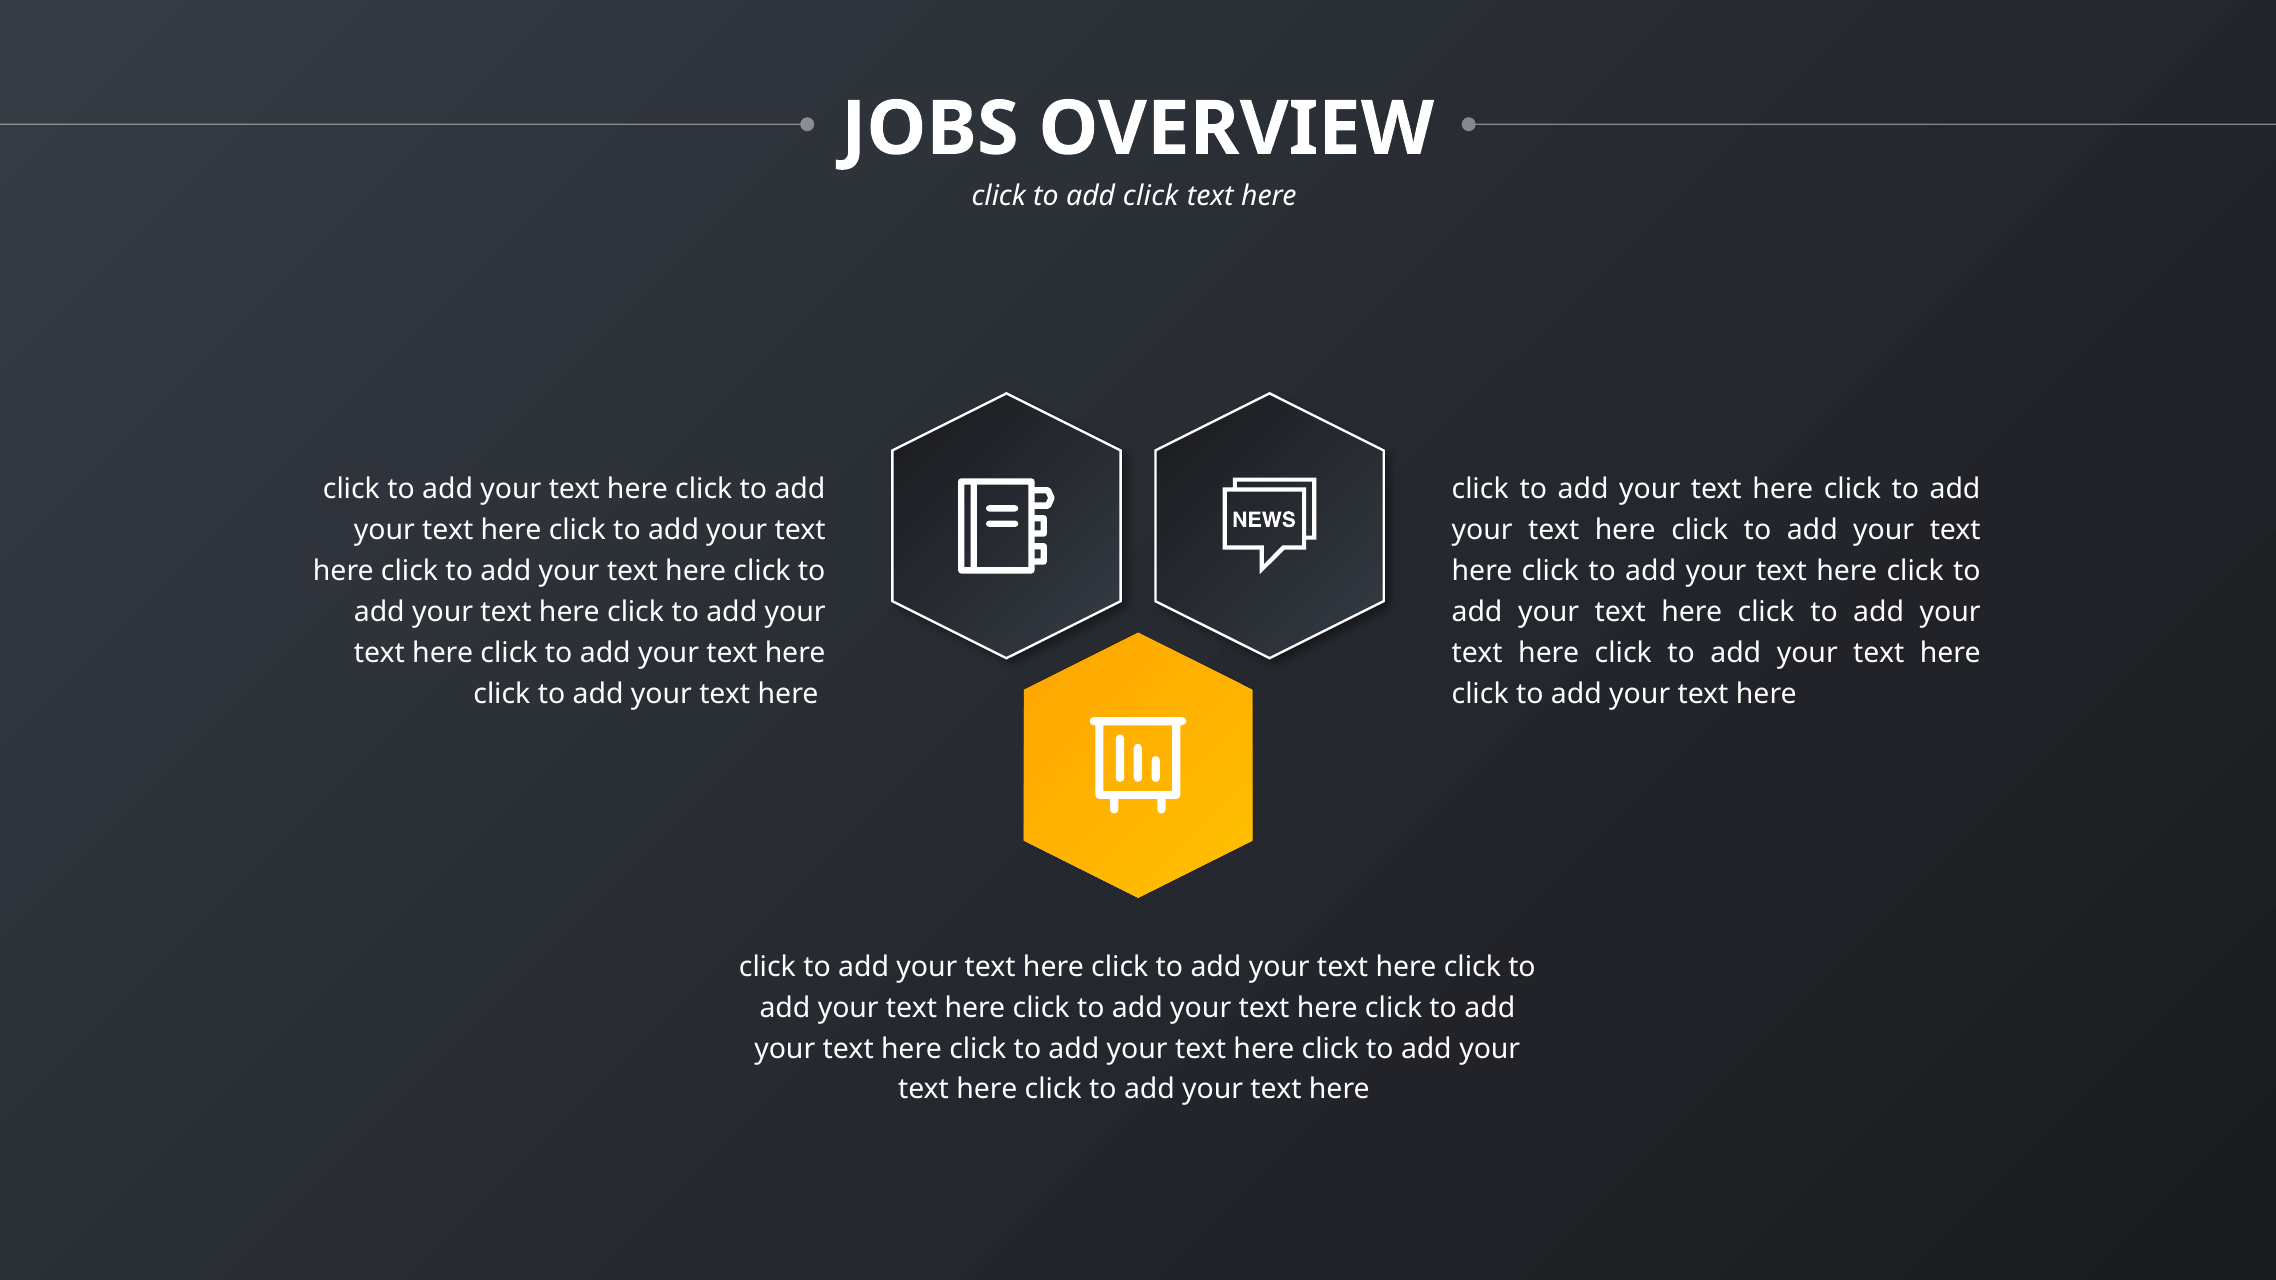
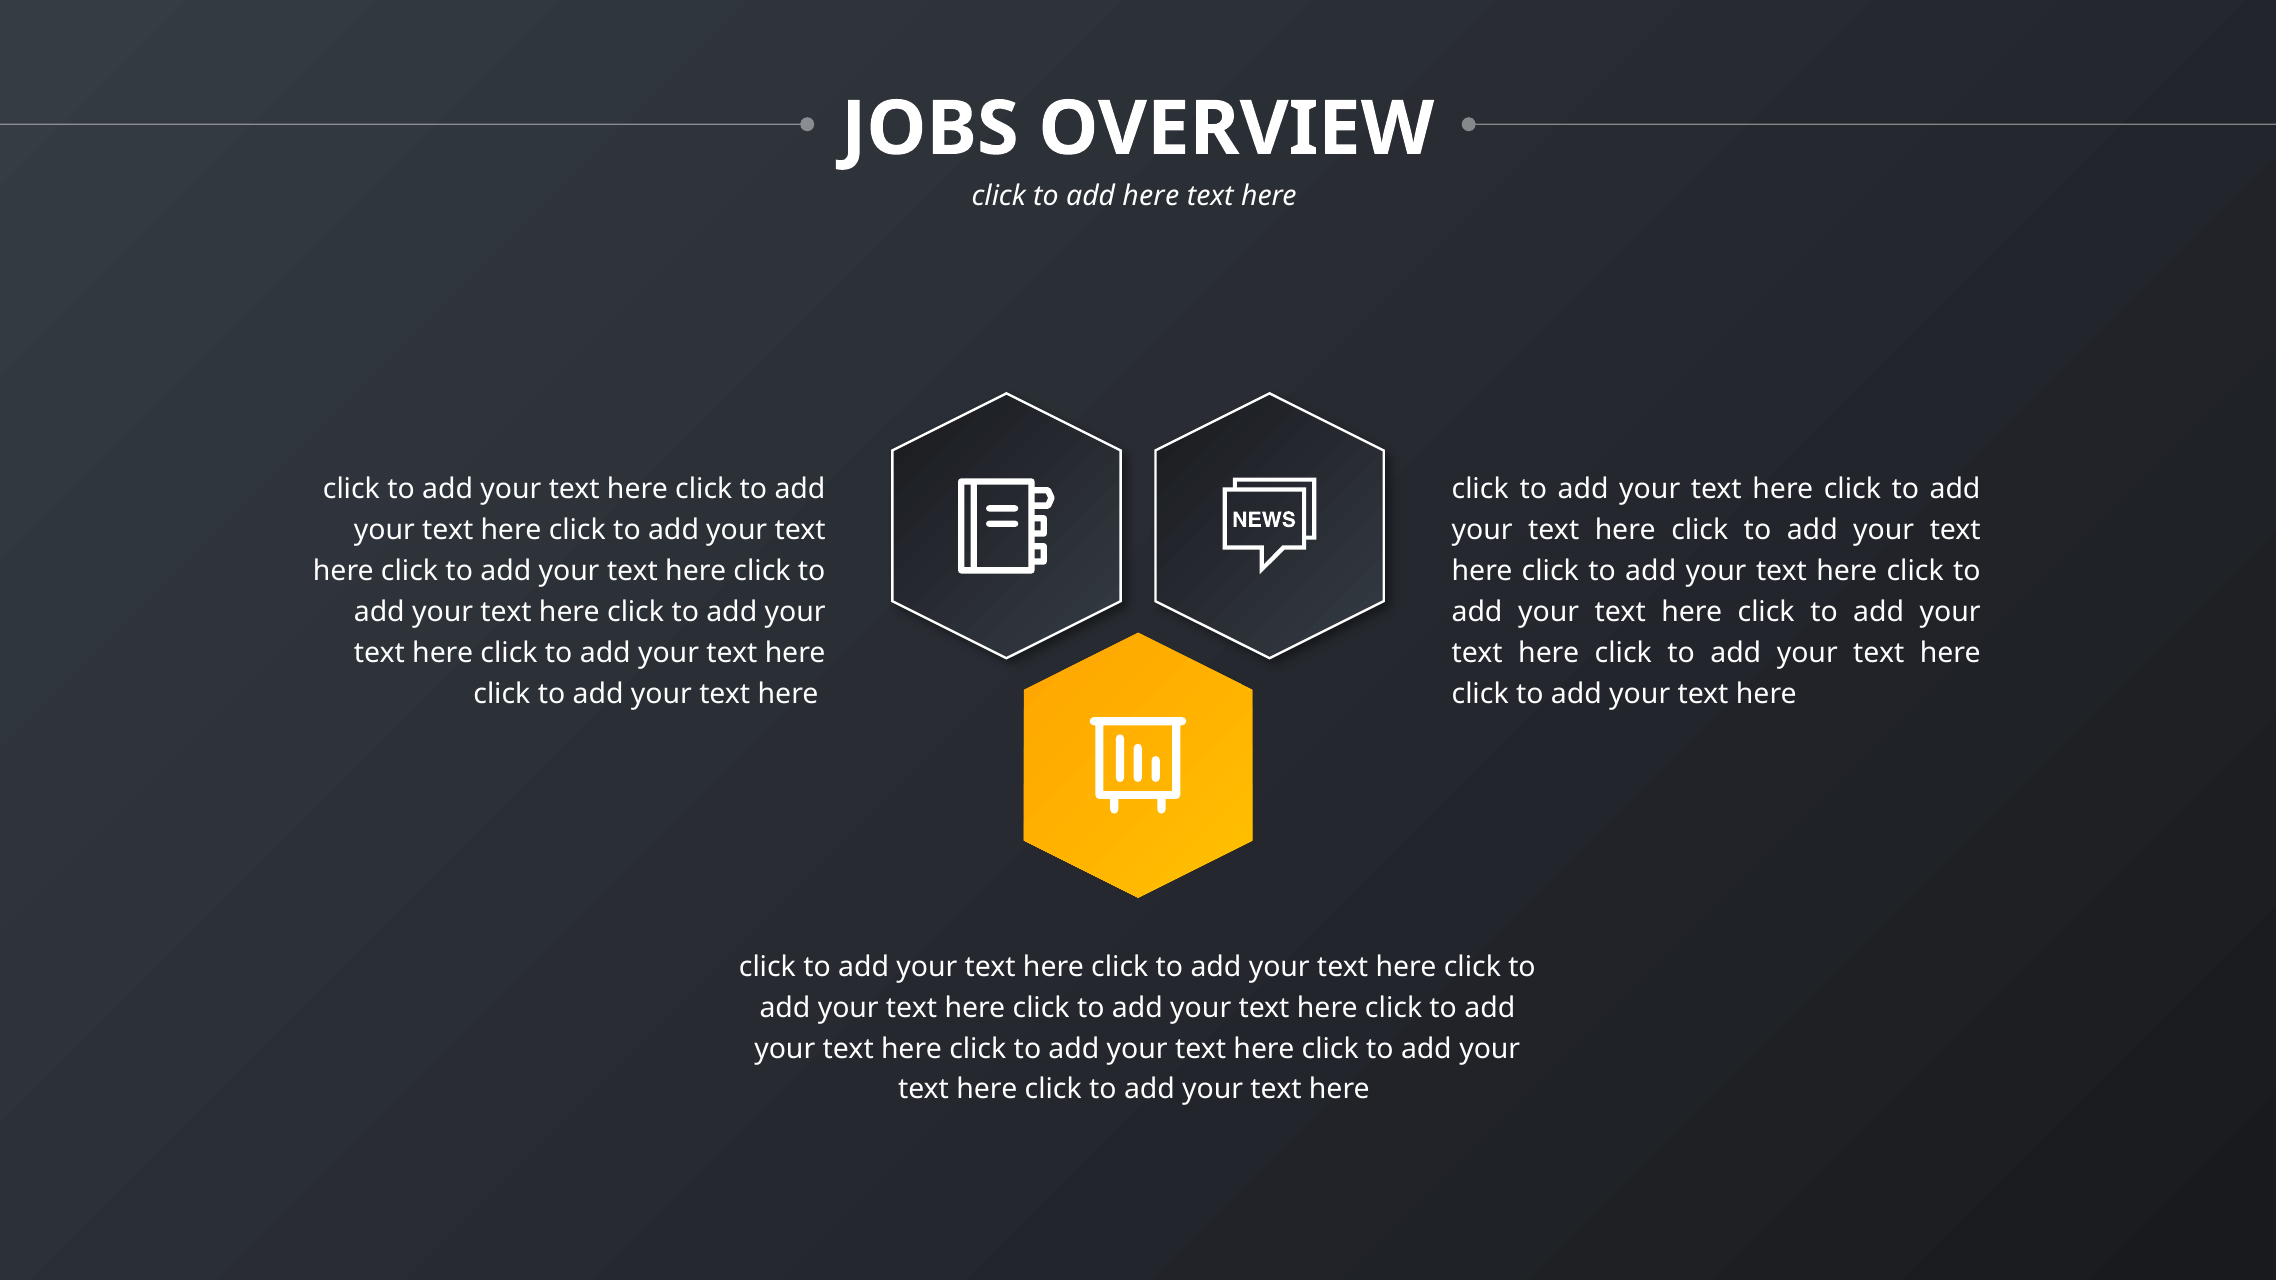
add click: click -> here (1151, 196)
